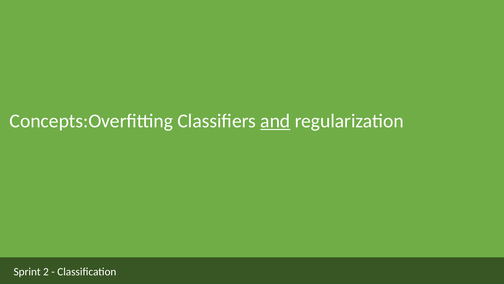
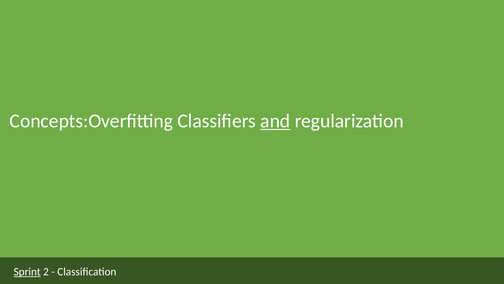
Sprint underline: none -> present (27, 271)
